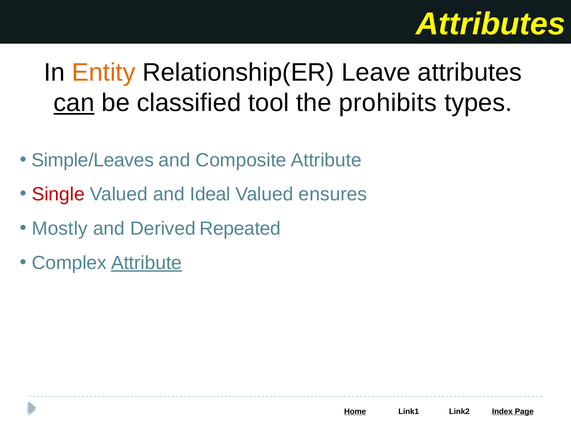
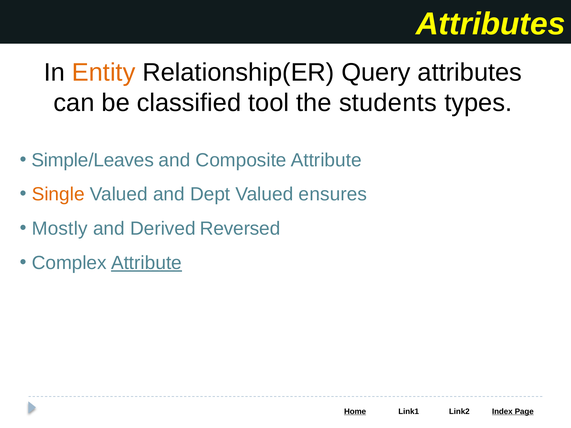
Leave: Leave -> Query (376, 72)
can underline: present -> none (74, 103)
prohibits: prohibits -> students (388, 103)
Single colour: red -> orange (58, 194)
Ideal: Ideal -> Dept (210, 194)
Repeated: Repeated -> Reversed (240, 229)
